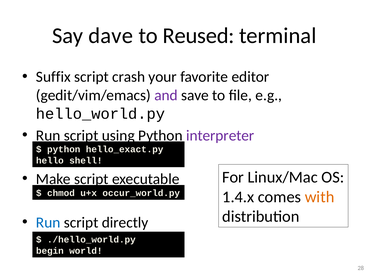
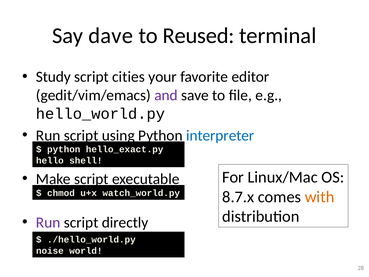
Suffix: Suffix -> Study (53, 77)
crash: crash -> cities (129, 77)
interpreter colour: purple -> blue (220, 135)
occur_world.py: occur_world.py -> watch_world.py (141, 193)
1.4.x: 1.4.x -> 8.7.x (238, 197)
Run colour: blue -> purple (48, 222)
begin: begin -> noise (50, 250)
